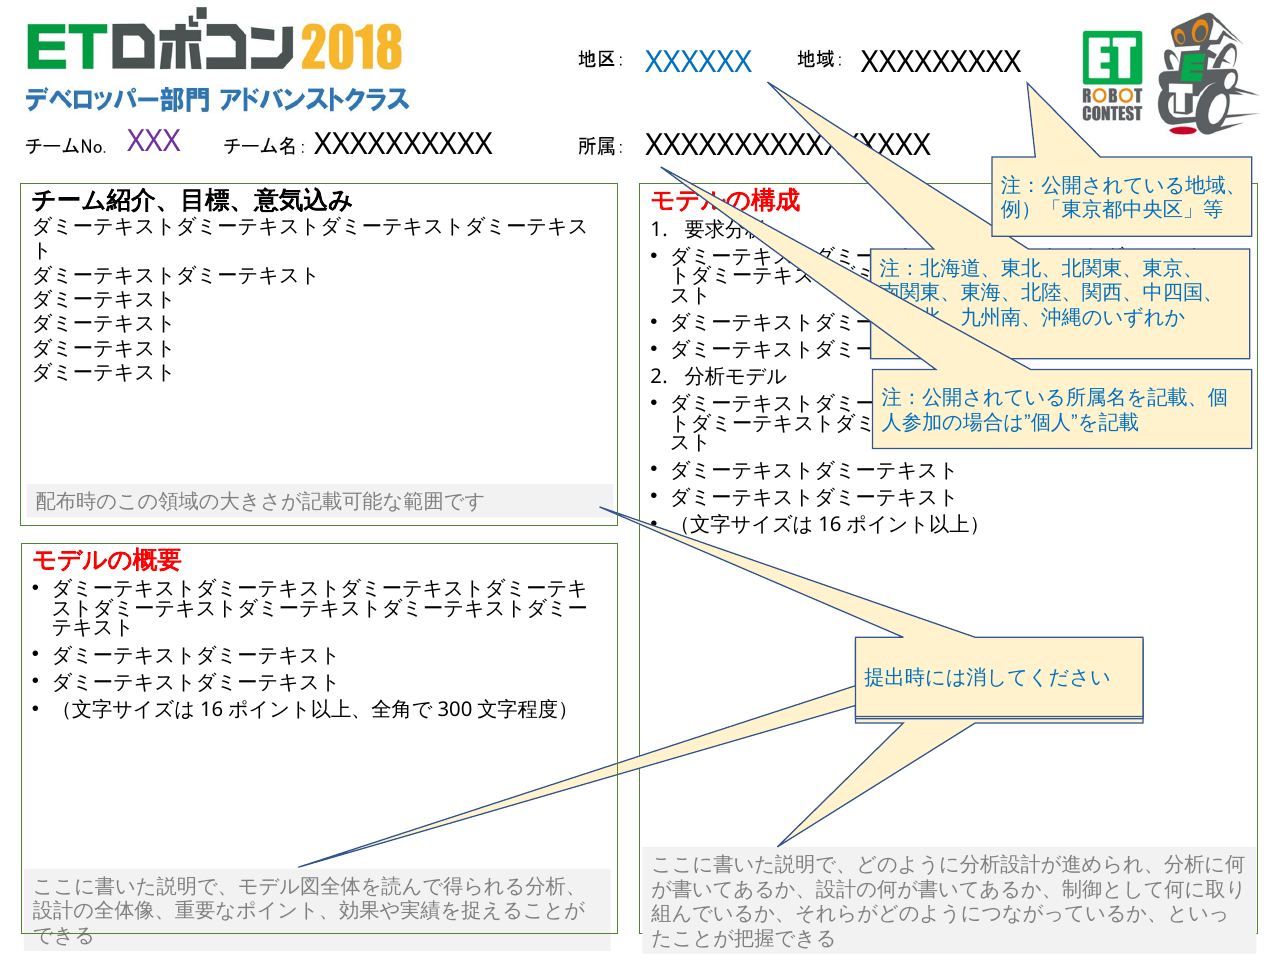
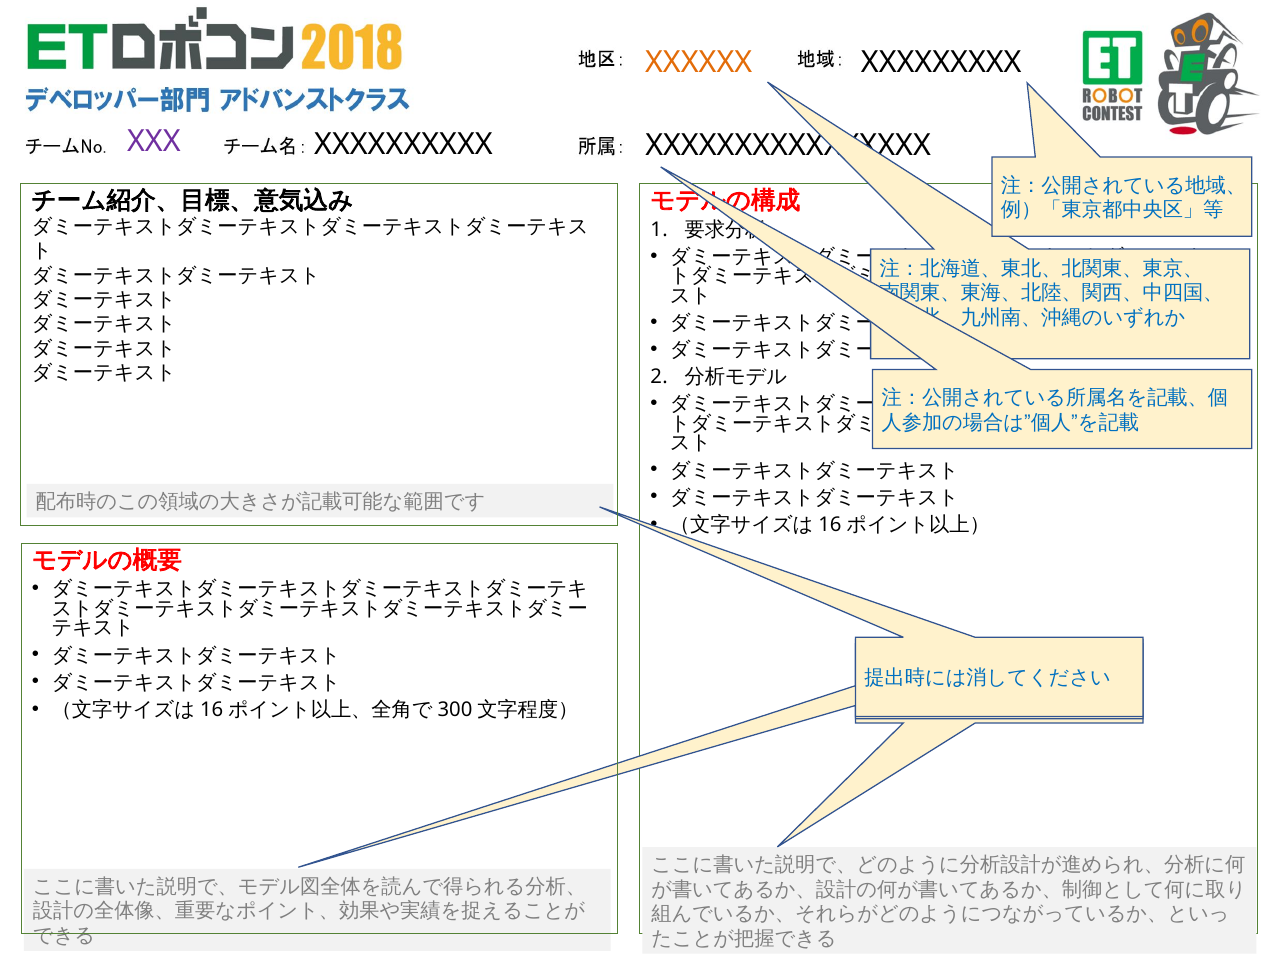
XXXXXX colour: blue -> orange (699, 62)
